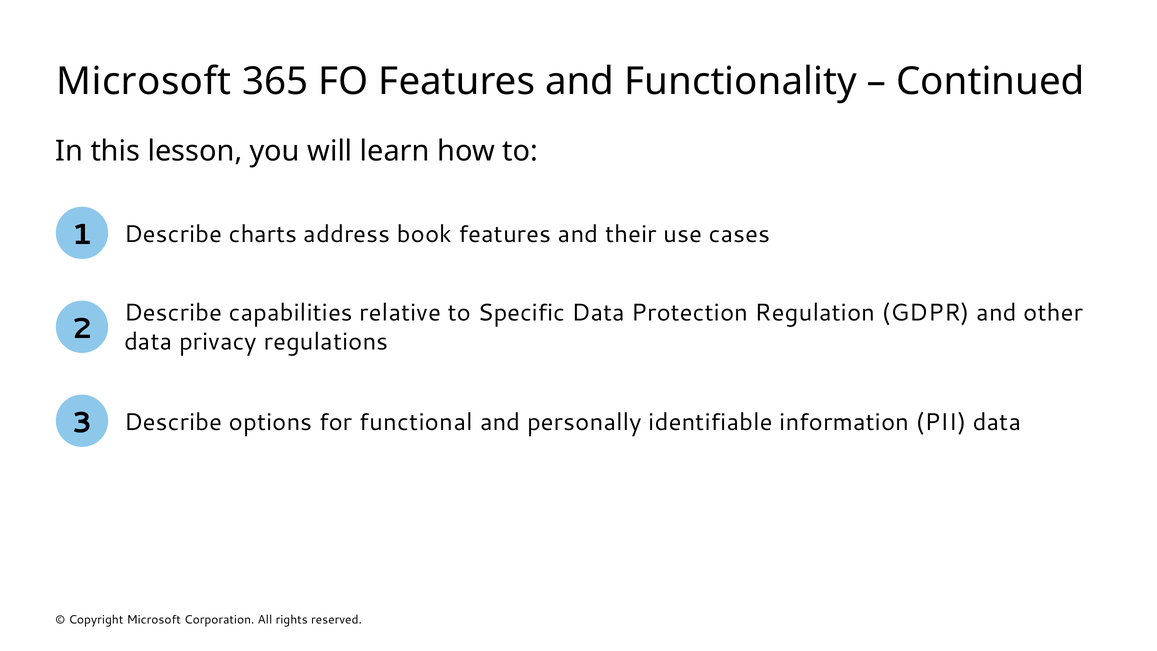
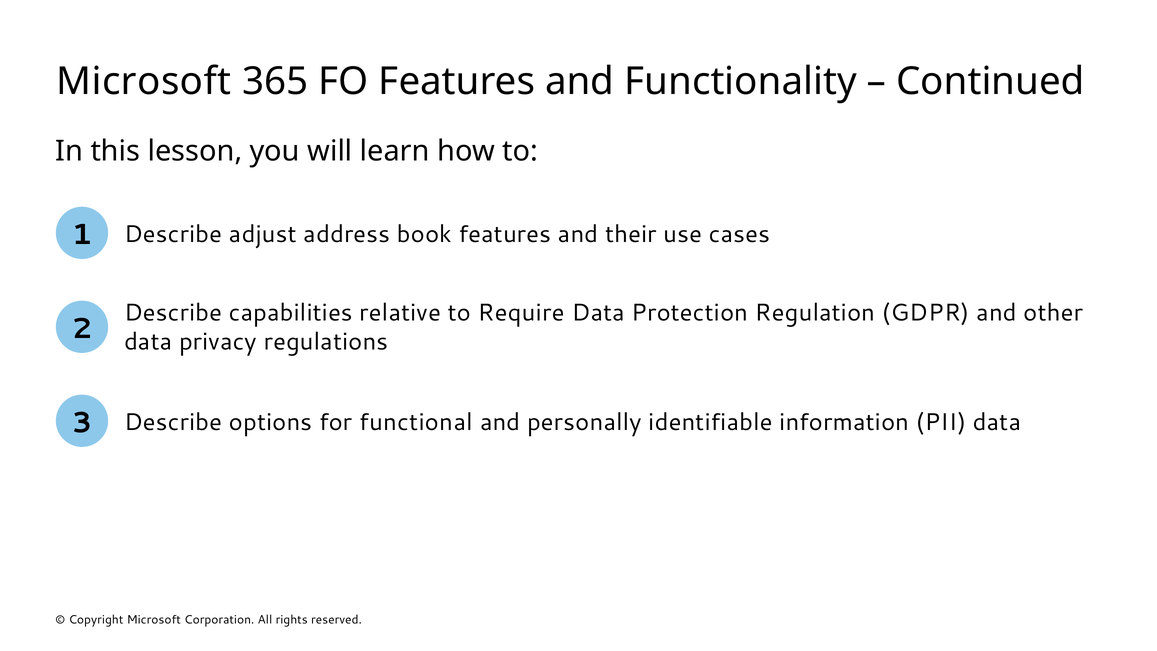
charts: charts -> adjust (263, 234)
Specific: Specific -> Require (521, 313)
